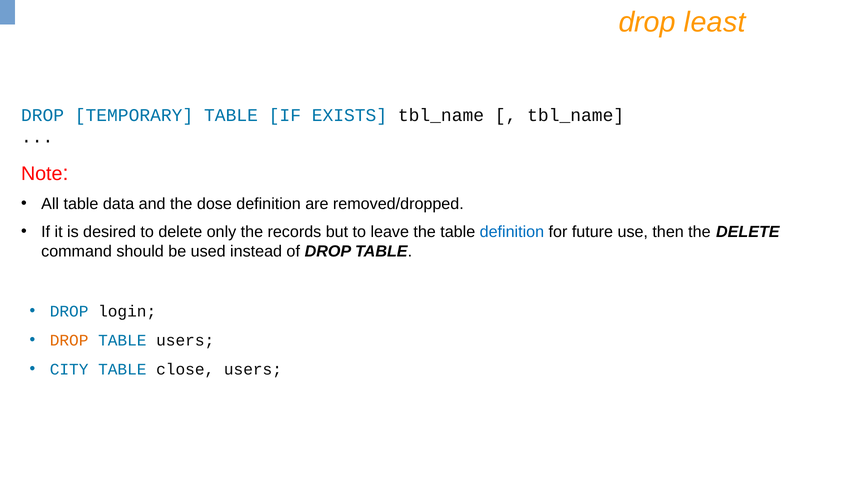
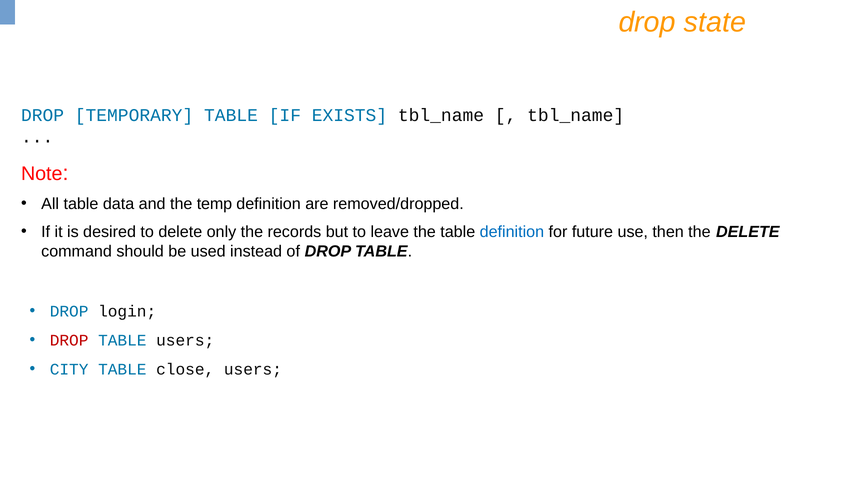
least: least -> state (715, 22)
dose: dose -> temp (214, 204)
DROP colour: orange -> red (69, 340)
